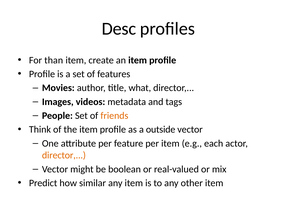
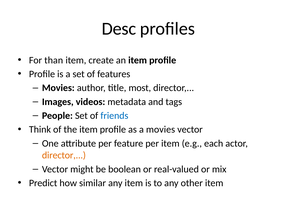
what: what -> most (140, 88)
friends colour: orange -> blue (114, 116)
a outside: outside -> movies (161, 129)
